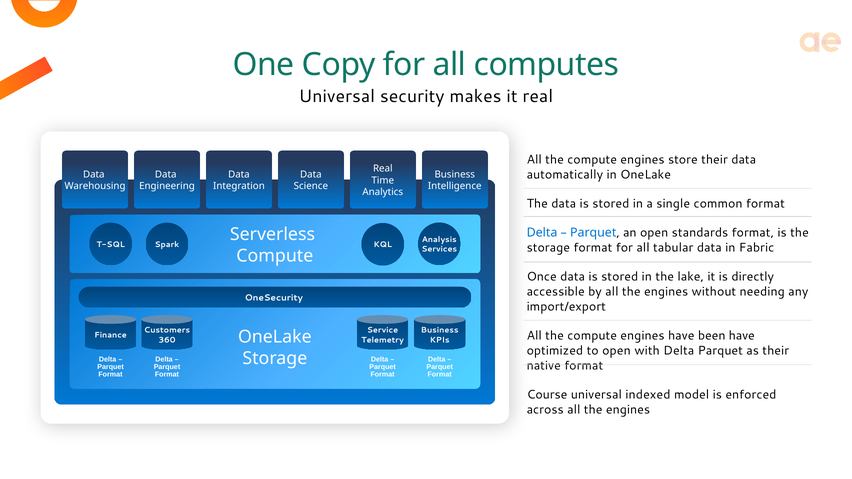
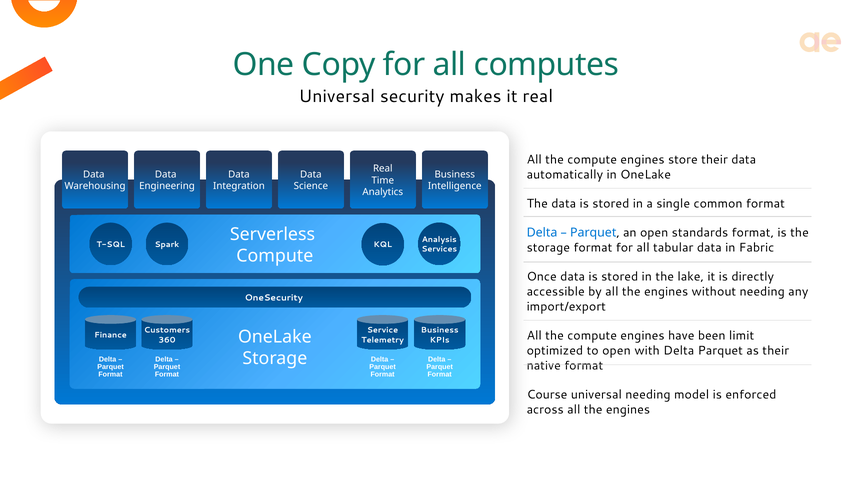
been have: have -> limit (742, 336)
universal indexed: indexed -> needing (648, 395)
